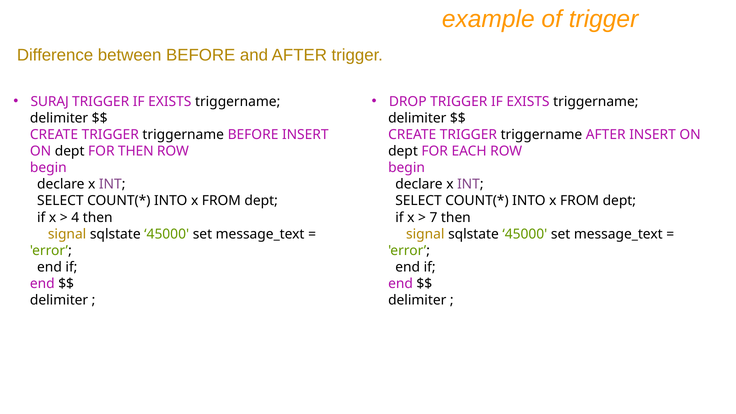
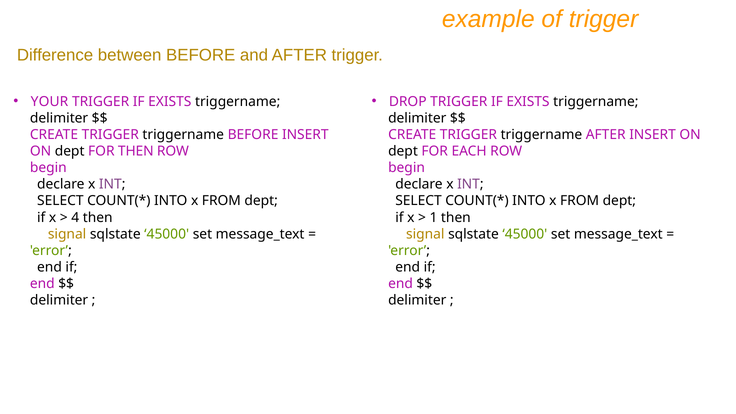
SURAJ: SURAJ -> YOUR (50, 102)
7: 7 -> 1 (433, 217)
